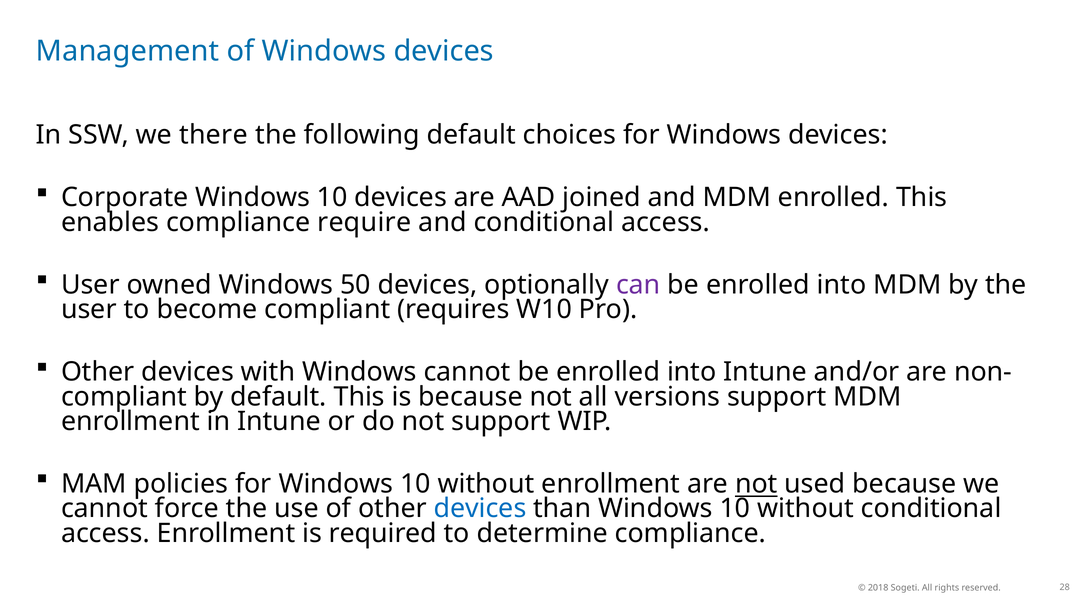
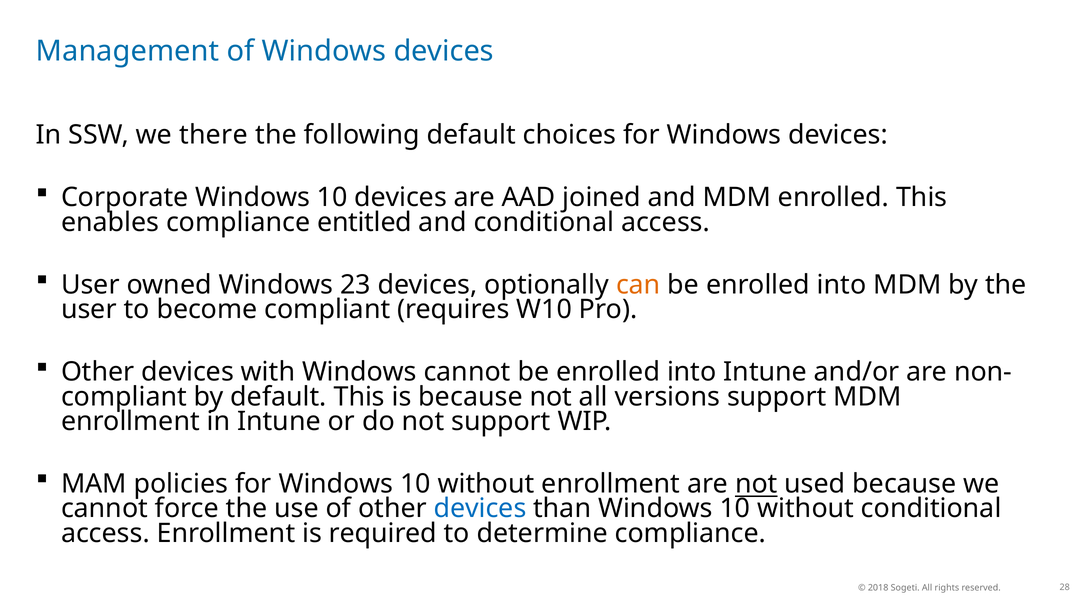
require: require -> entitled (365, 222)
50: 50 -> 23 (355, 285)
can colour: purple -> orange (638, 285)
